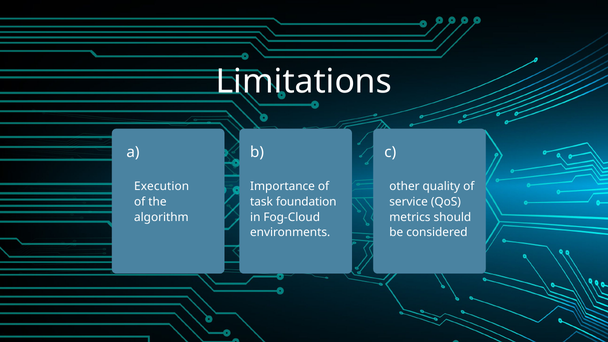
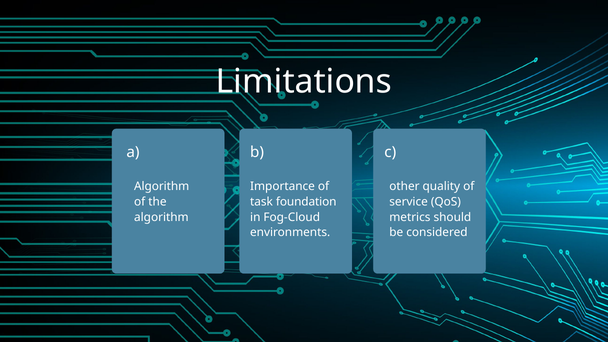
Execution: Execution -> Algorithm (162, 186)
